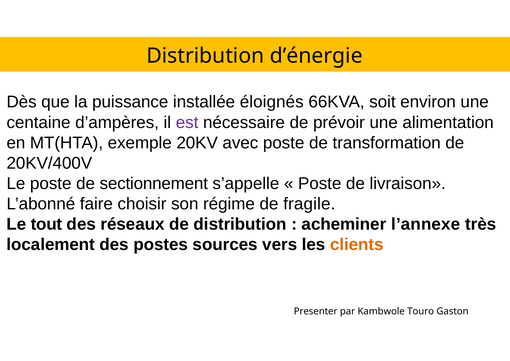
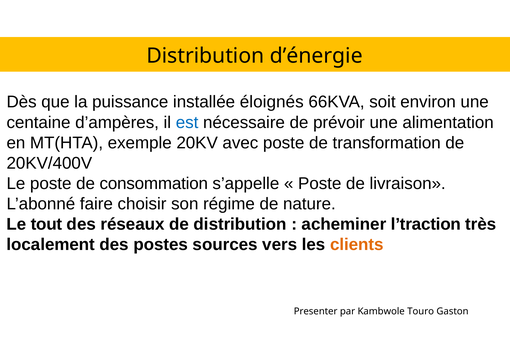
est colour: purple -> blue (187, 122)
sectionnement: sectionnement -> consommation (154, 183)
fragile: fragile -> nature (309, 204)
l’annexe: l’annexe -> l’traction (426, 224)
